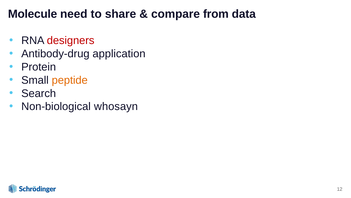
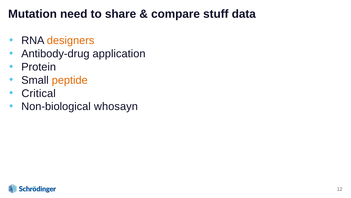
Molecule: Molecule -> Mutation (33, 14)
from: from -> stuff (216, 14)
designers colour: red -> orange (71, 40)
Search: Search -> Critical (39, 93)
